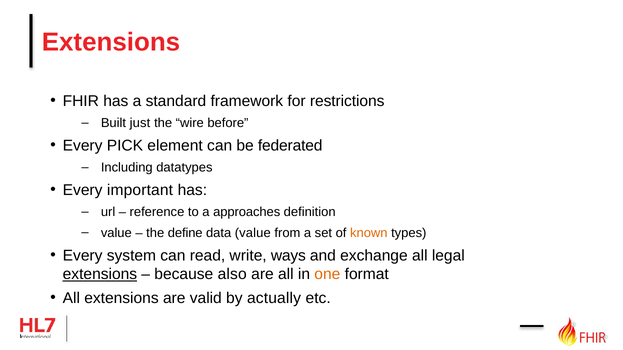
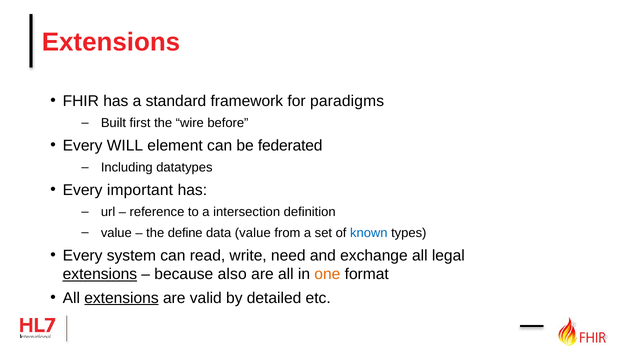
restrictions: restrictions -> paradigms (347, 101)
just: just -> first (140, 123)
PICK: PICK -> WILL (125, 146)
approaches: approaches -> intersection (247, 212)
known colour: orange -> blue (369, 233)
ways: ways -> need (288, 256)
extensions underline: none -> present (121, 298)
actually: actually -> detailed (274, 298)
